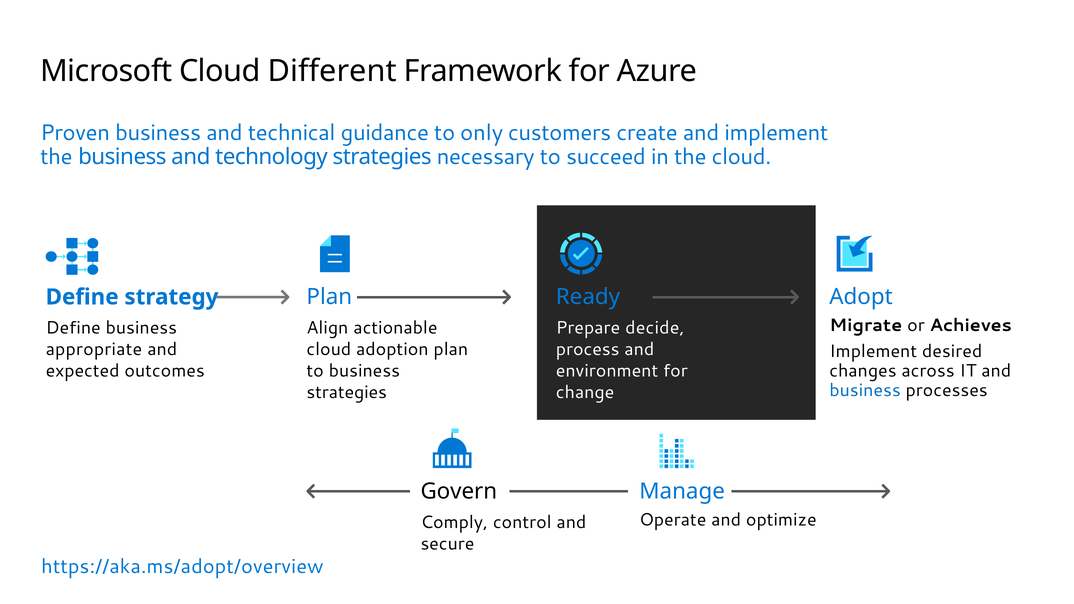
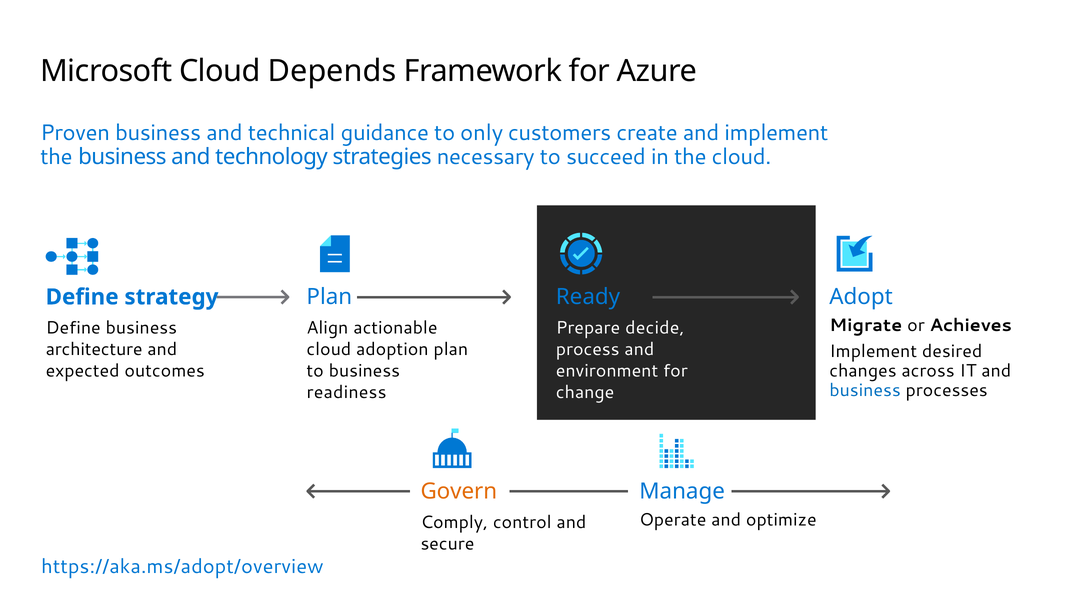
Different: Different -> Depends (332, 71)
appropriate: appropriate -> architecture (94, 349)
strategies: strategies -> readiness (347, 392)
Govern colour: black -> orange (459, 492)
